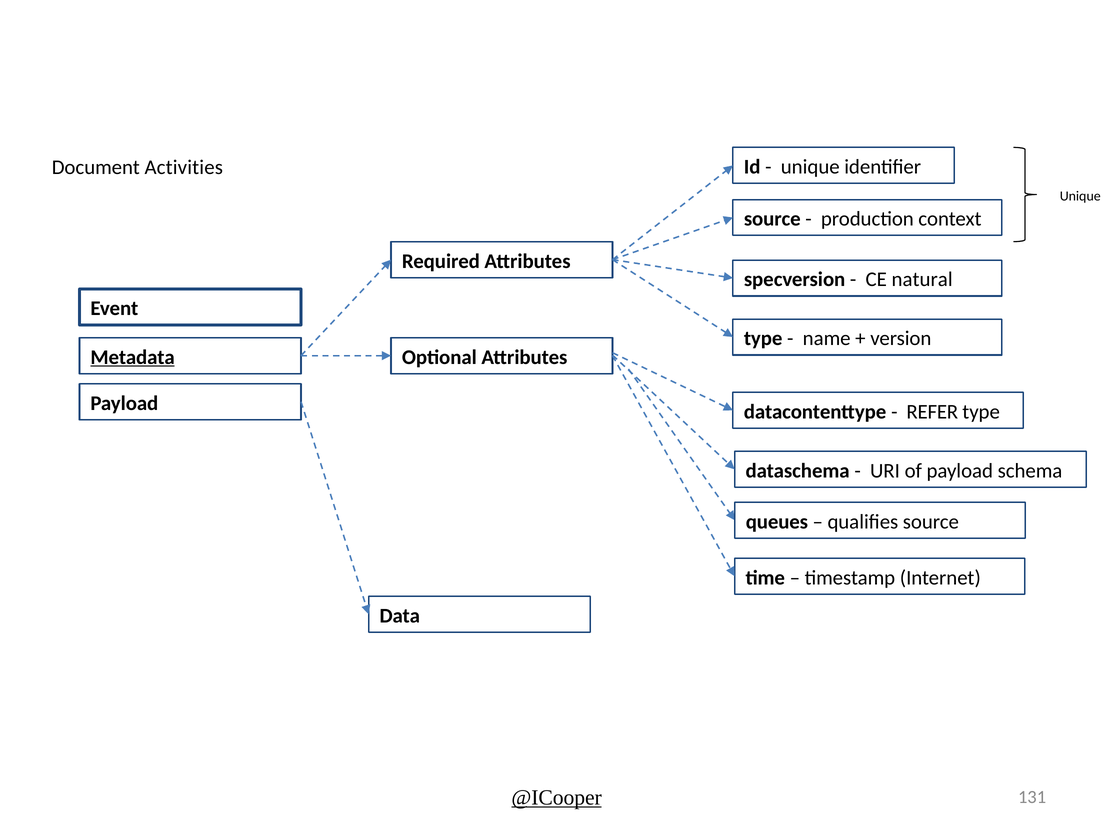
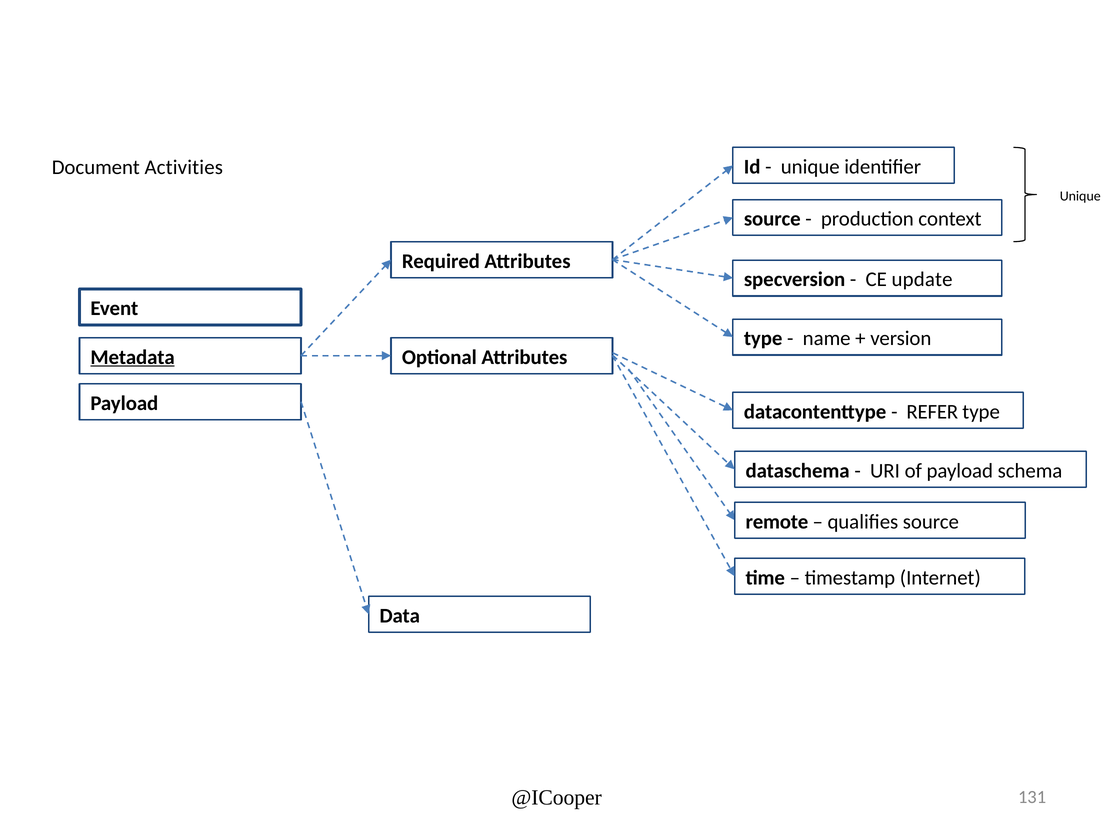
natural: natural -> update (922, 279)
queues: queues -> remote (777, 522)
@ICooper underline: present -> none (557, 797)
